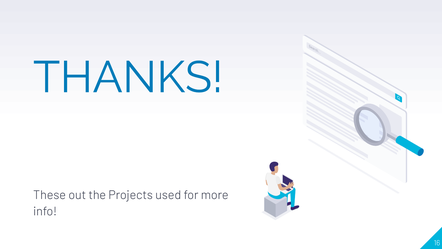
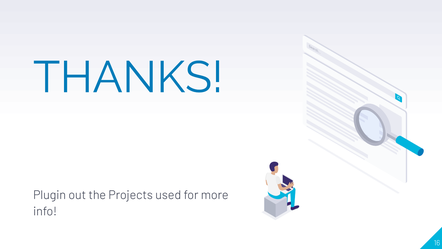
These: These -> Plugin (50, 195)
